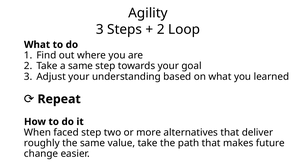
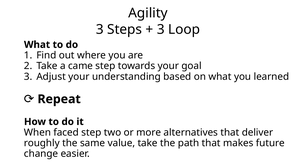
2: 2 -> 3 (161, 29)
a same: same -> came (81, 66)
